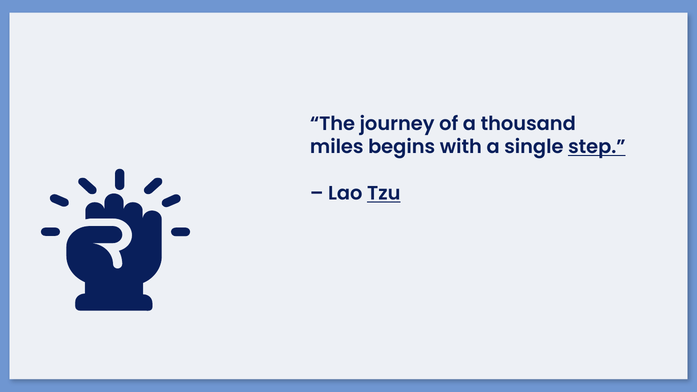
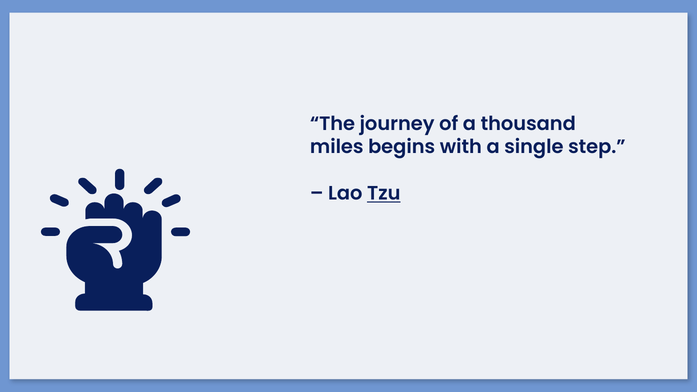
step underline: present -> none (597, 147)
